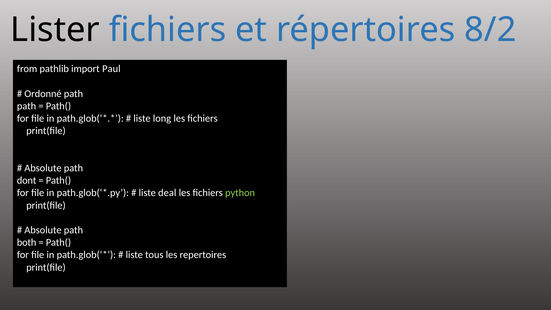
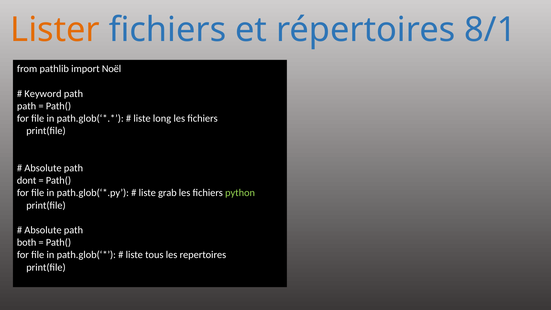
Lister colour: black -> orange (55, 30)
8/2: 8/2 -> 8/1 (490, 30)
Paul: Paul -> Noël (111, 69)
Ordonné: Ordonné -> Keyword (43, 94)
deal: deal -> grab (167, 193)
